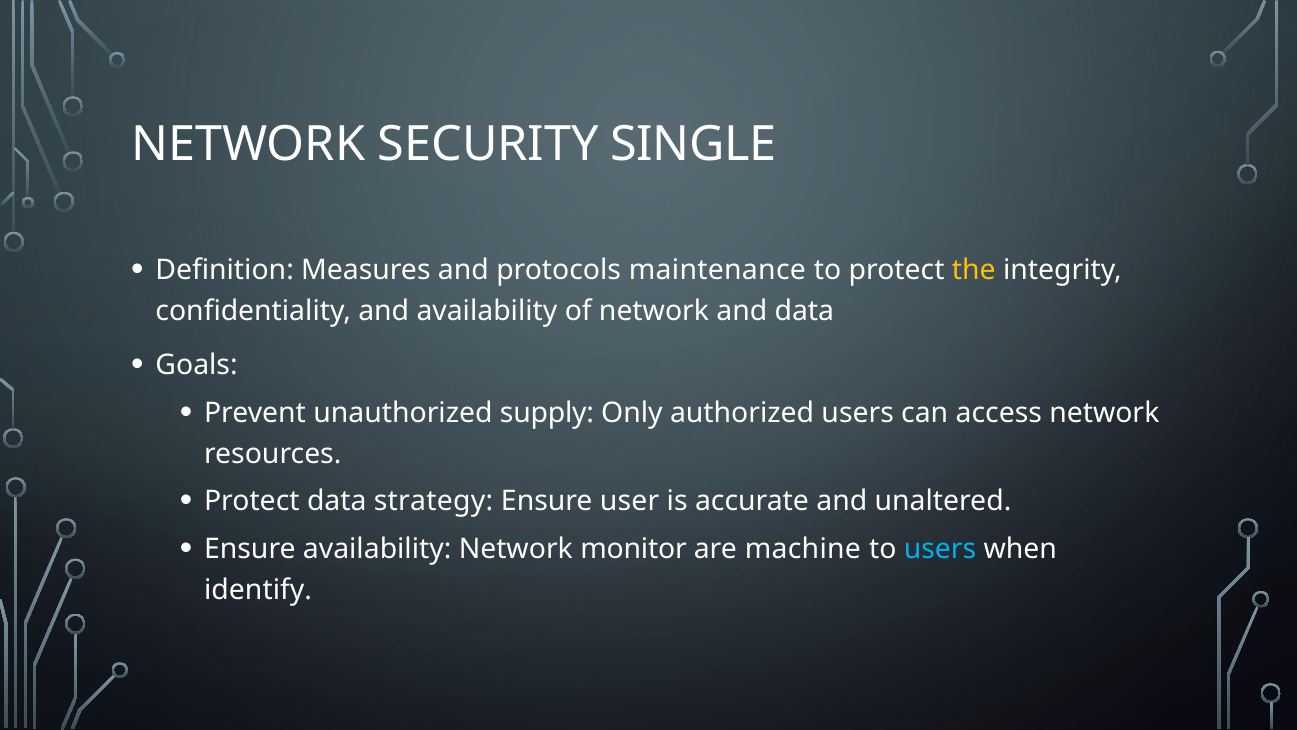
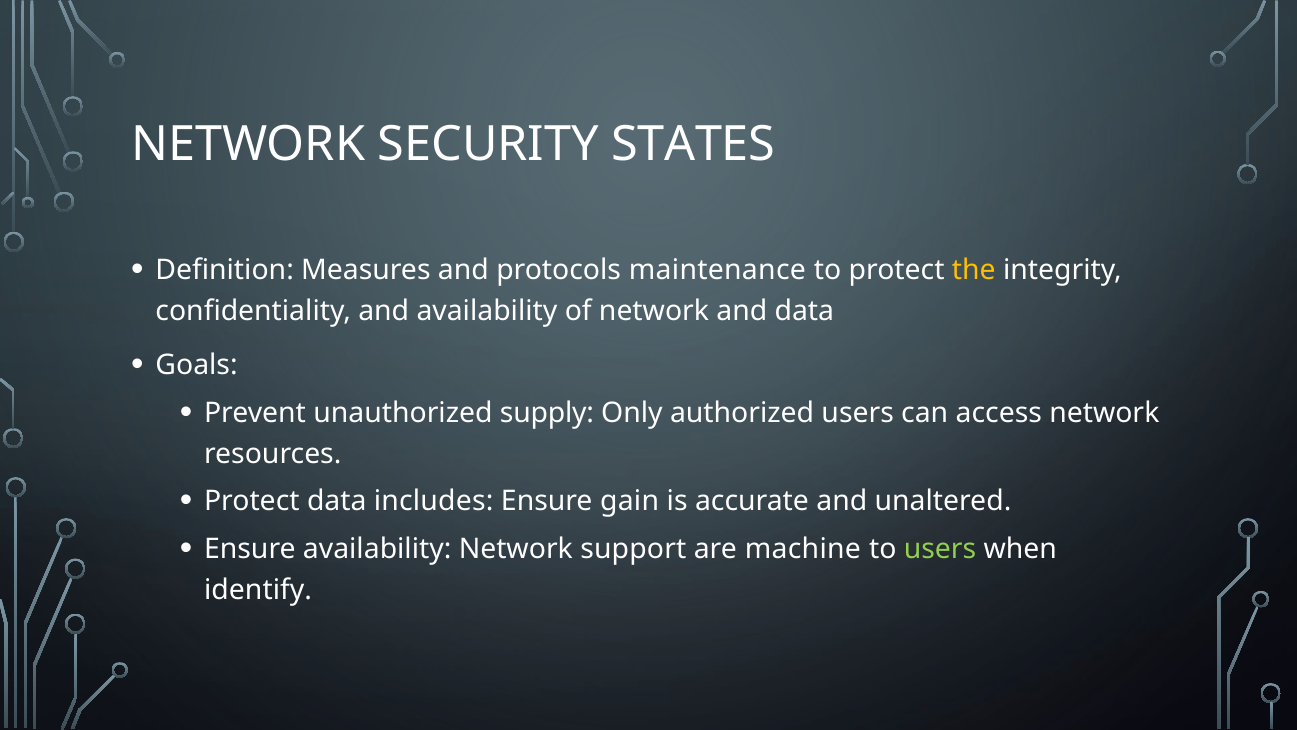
SINGLE: SINGLE -> STATES (693, 144)
strategy: strategy -> includes (434, 501)
user: user -> gain (630, 501)
monitor: monitor -> support (633, 549)
users colour: light blue -> light green (940, 549)
